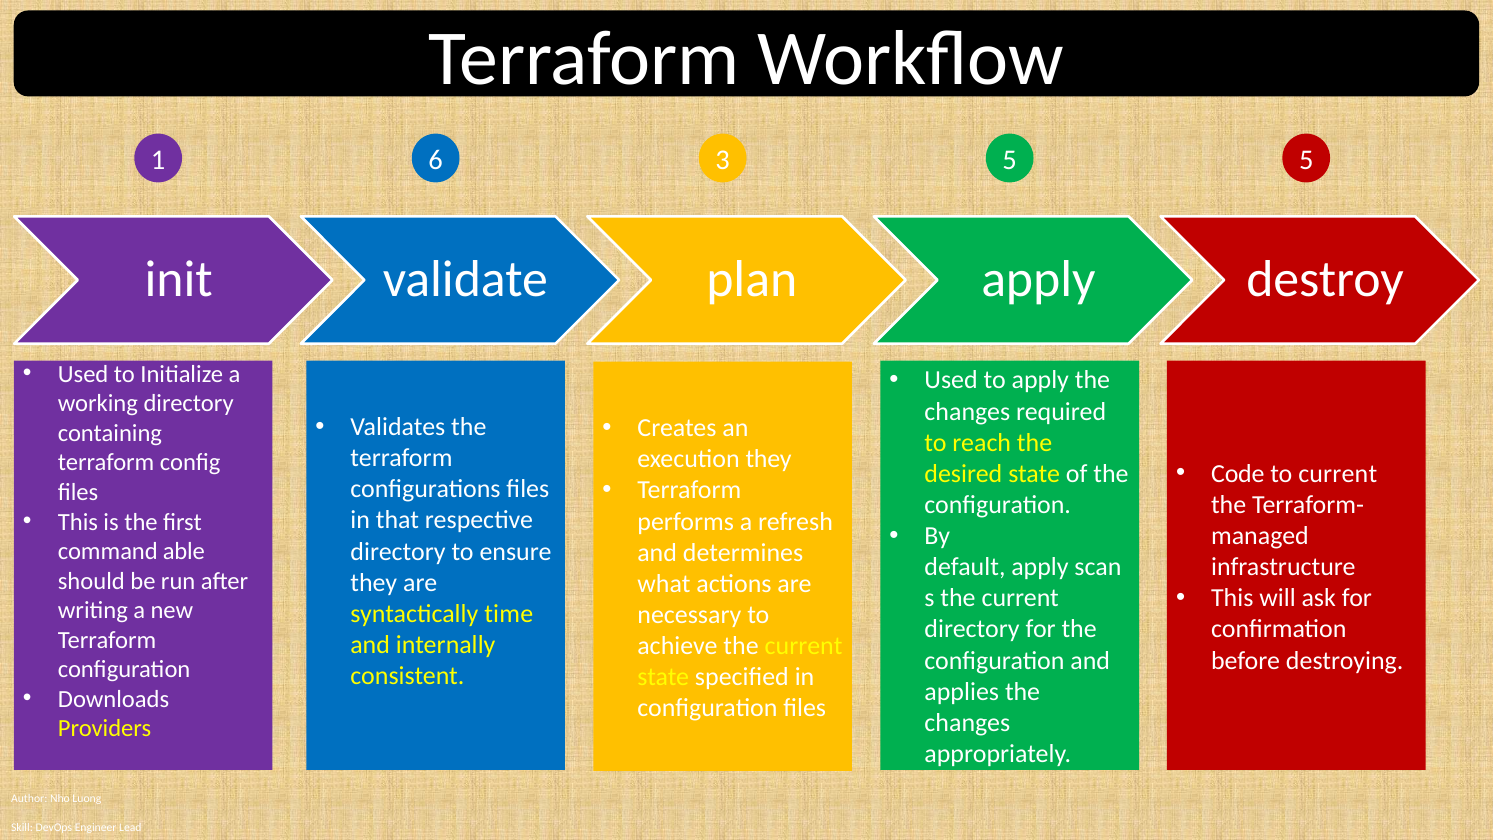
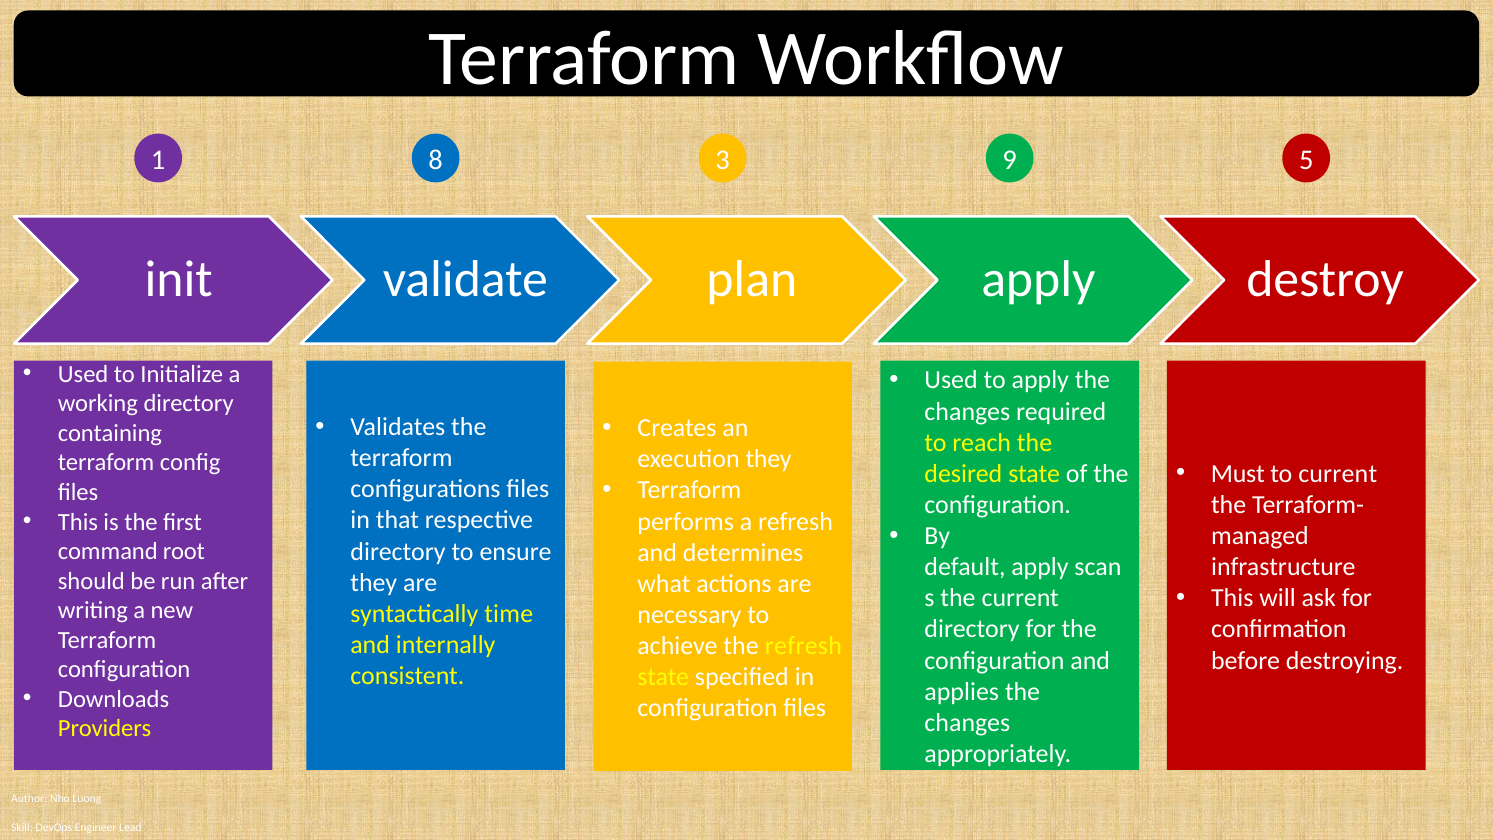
6: 6 -> 8 (436, 160)
3 5: 5 -> 9 (1010, 160)
Code: Code -> Must (1238, 474)
able: able -> root (184, 551)
achieve the current: current -> refresh (803, 646)
